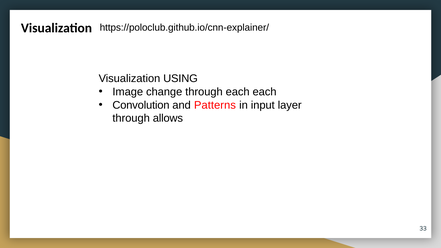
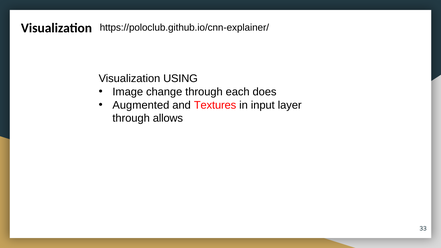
each each: each -> does (265, 92)
Convolution: Convolution -> Augmented (141, 105)
Patterns: Patterns -> Textures (215, 105)
